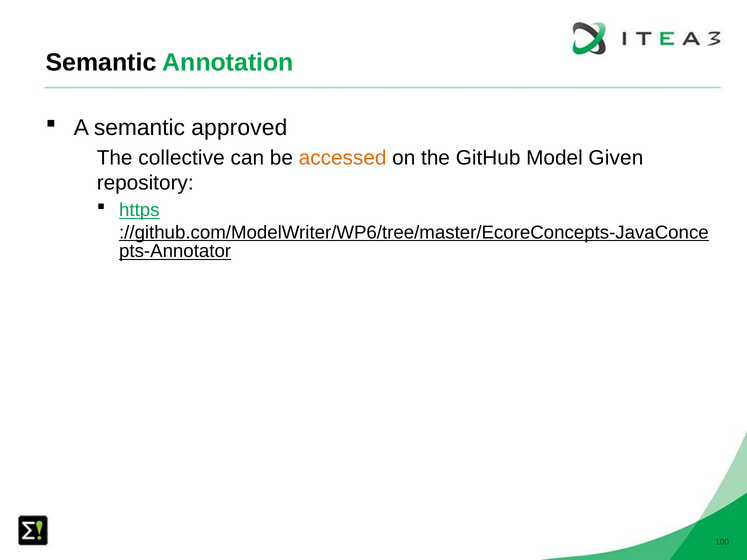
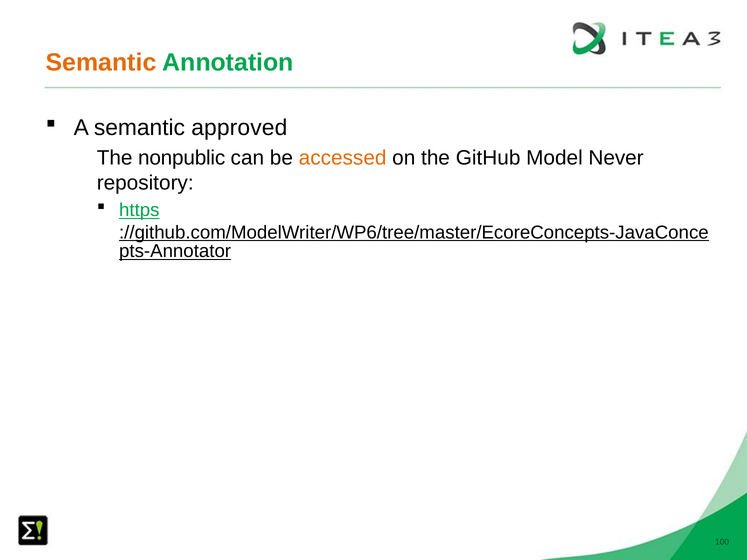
Semantic colour: black -> orange (101, 62)
collective: collective -> nonpublic (182, 158)
Given: Given -> Never (616, 158)
